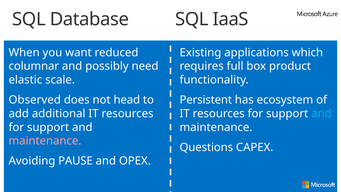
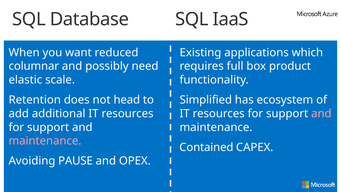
Observed: Observed -> Retention (35, 100)
Persistent: Persistent -> Simplified (206, 100)
and colour: light blue -> pink (321, 113)
Questions: Questions -> Contained (206, 147)
